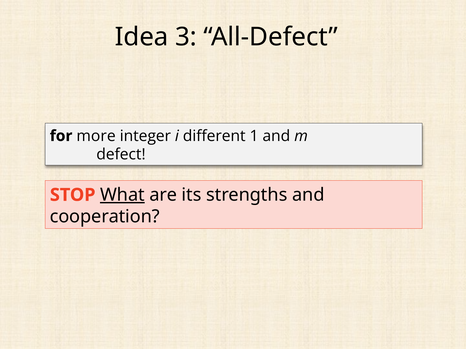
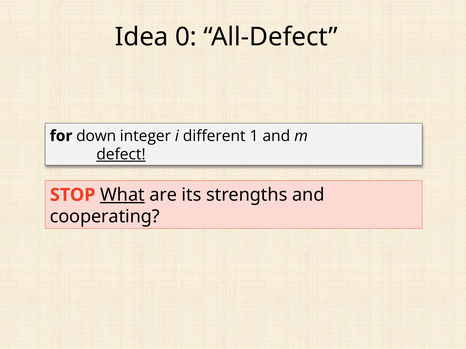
3: 3 -> 0 (186, 37)
more: more -> down (96, 136)
defect underline: none -> present (121, 155)
cooperation: cooperation -> cooperating (105, 217)
